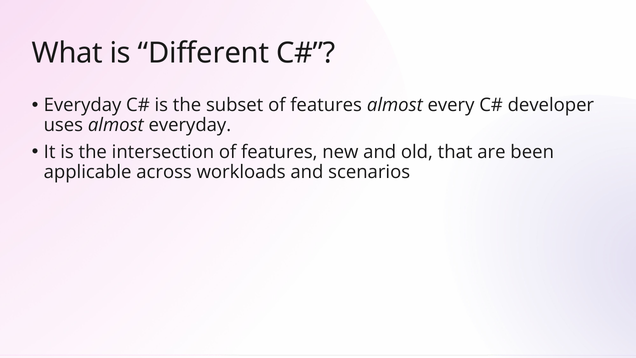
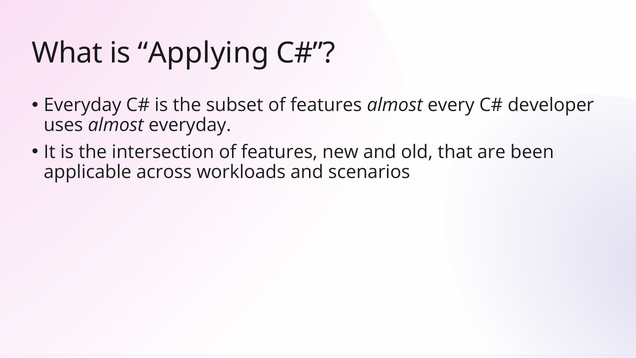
Different: Different -> Applying (203, 53)
